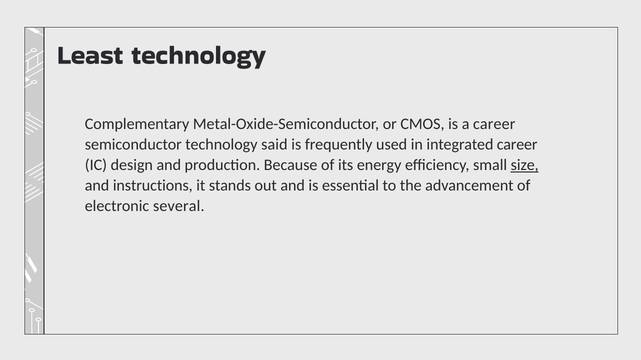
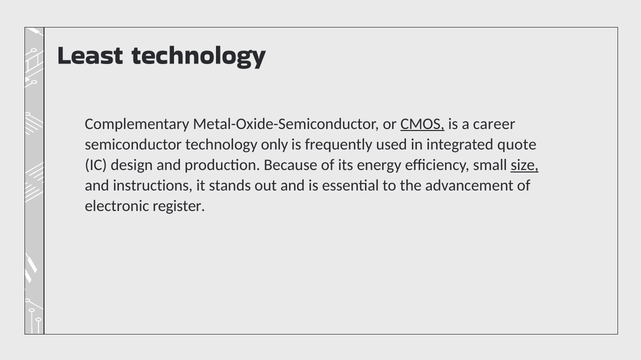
CMOS underline: none -> present (422, 124)
said: said -> only (275, 145)
integrated career: career -> quote (517, 145)
several: several -> register (179, 206)
